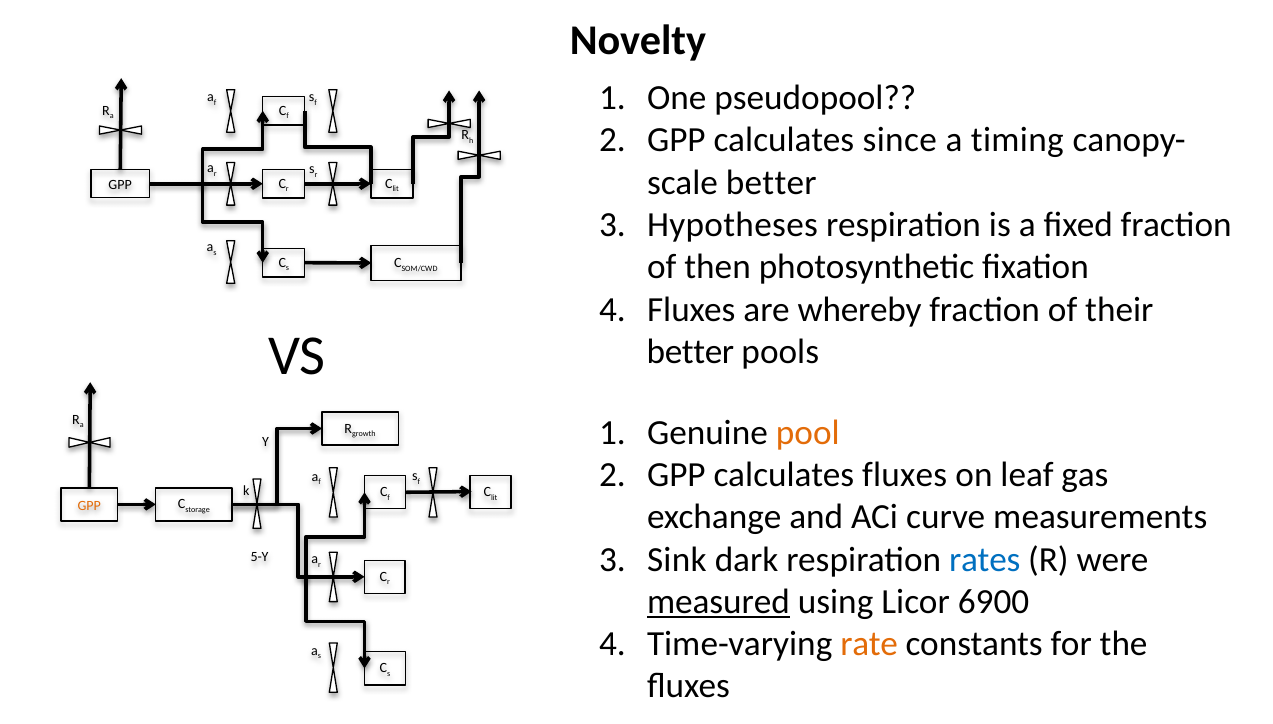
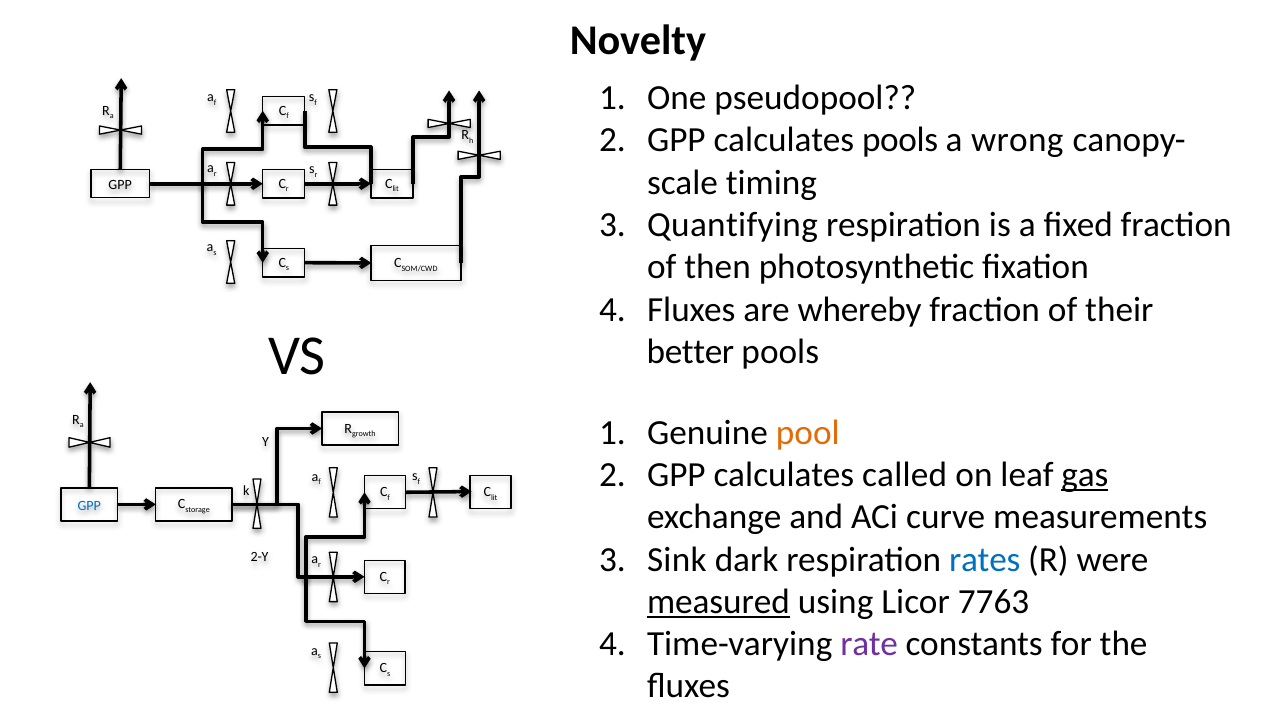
calculates since: since -> pools (900, 140)
timing: timing -> wrong (1017, 140)
better: better -> timing (771, 183)
Hypotheses: Hypotheses -> Quantifying (732, 225)
calculates fluxes: fluxes -> called (905, 475)
gas underline: none -> present (1085, 475)
GPP colour: orange -> blue (89, 505)
5-Y: 5-Y -> 2-Y (260, 557)
6900: 6900 -> 7763 (994, 602)
rate colour: orange -> purple (869, 644)
